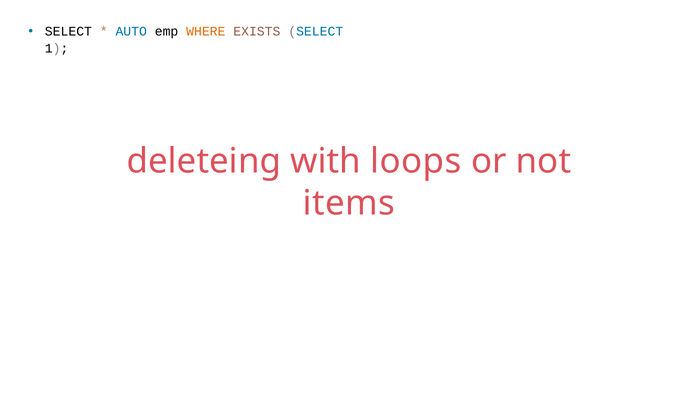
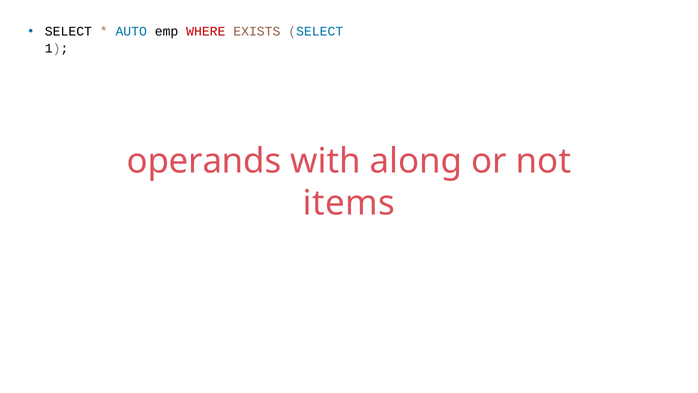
WHERE colour: orange -> red (206, 31)
deleteing: deleteing -> operands (204, 161)
loops: loops -> along (416, 161)
